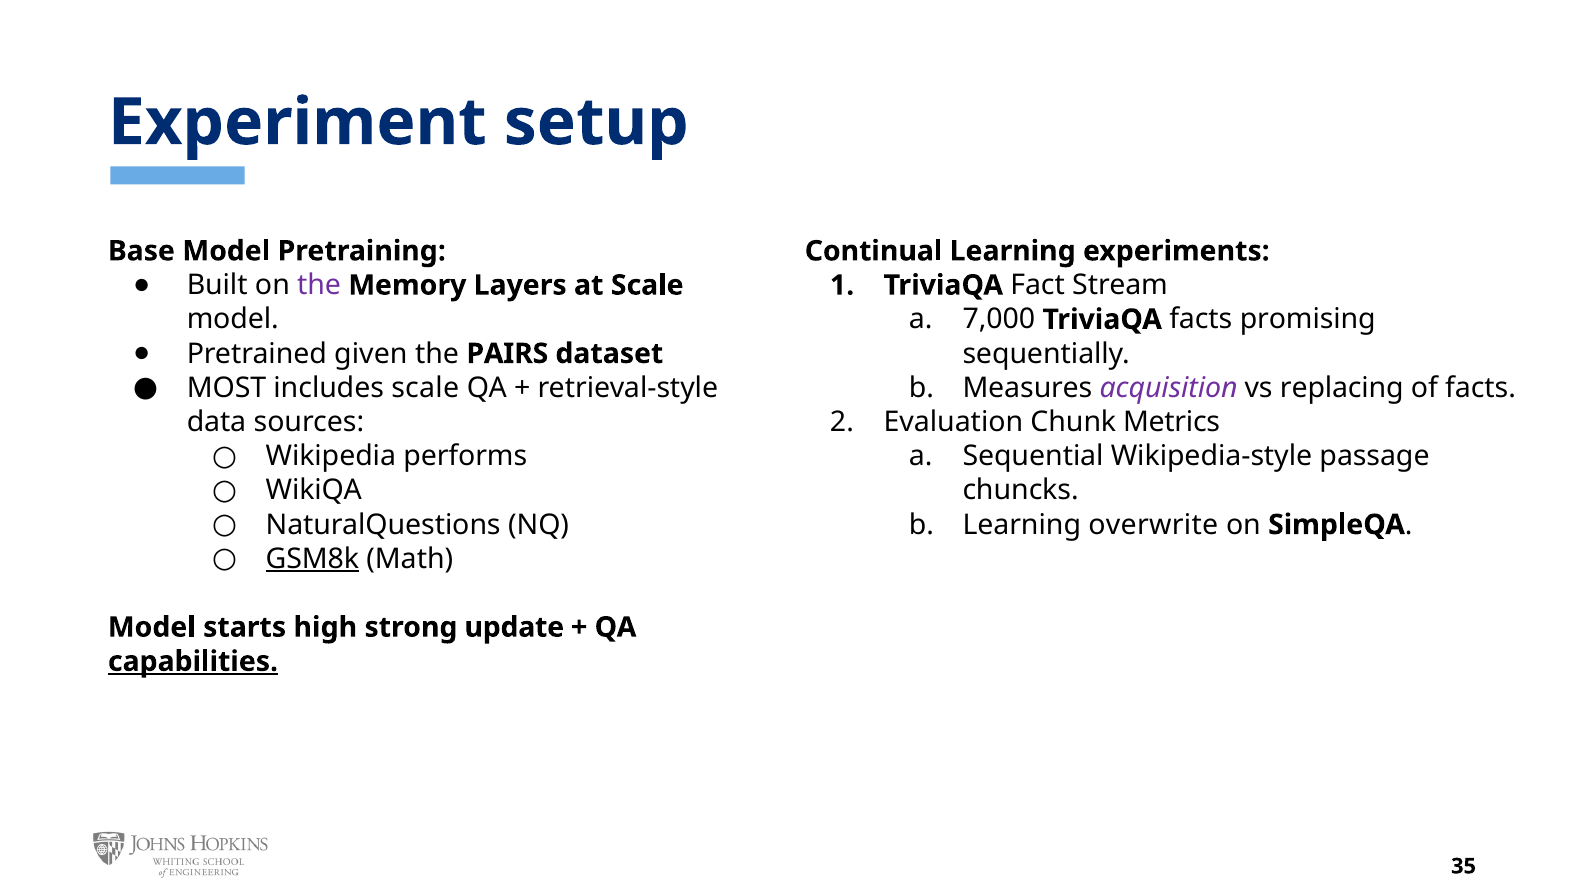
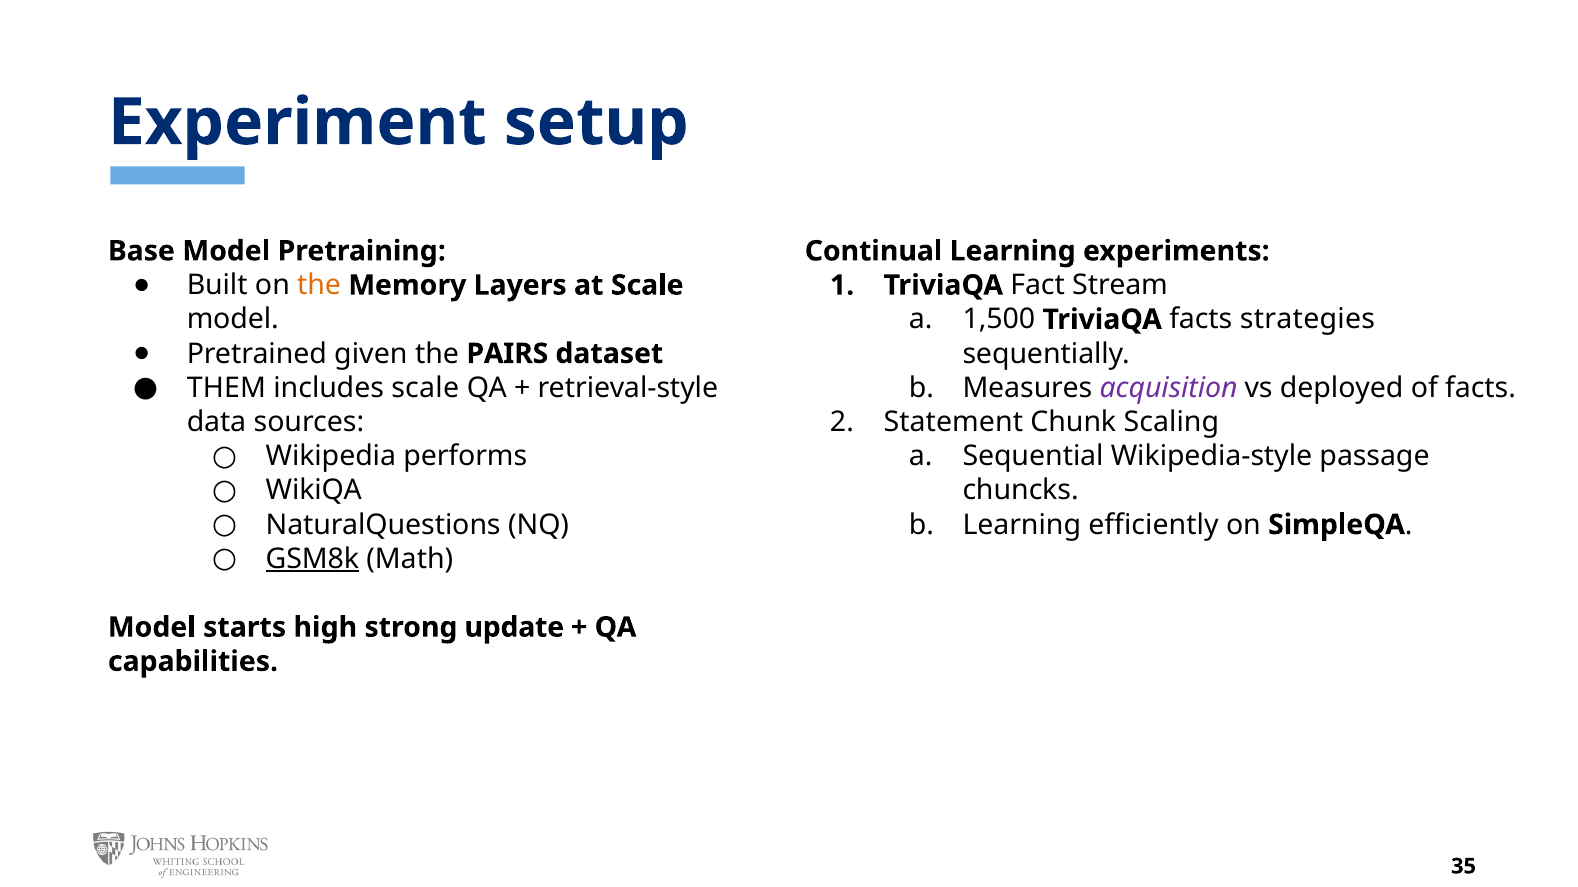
the colour: purple -> orange (319, 285)
7,000: 7,000 -> 1,500 (999, 320)
promising: promising -> strategies (1307, 320)
MOST: MOST -> THEM (226, 388)
replacing: replacing -> deployed (1342, 388)
Evaluation: Evaluation -> Statement (953, 422)
Metrics: Metrics -> Scaling (1171, 422)
overwrite: overwrite -> efficiently (1153, 525)
capabilities underline: present -> none (193, 662)
